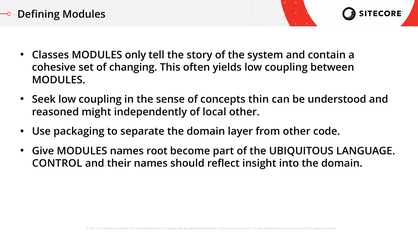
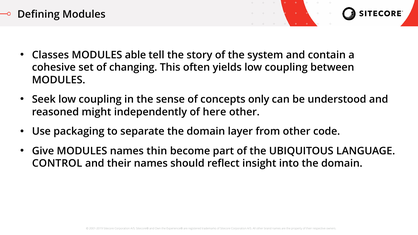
only: only -> able (135, 55)
thin: thin -> only (259, 99)
local: local -> here (214, 112)
root: root -> thin (157, 151)
